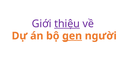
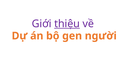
gen underline: present -> none (72, 36)
